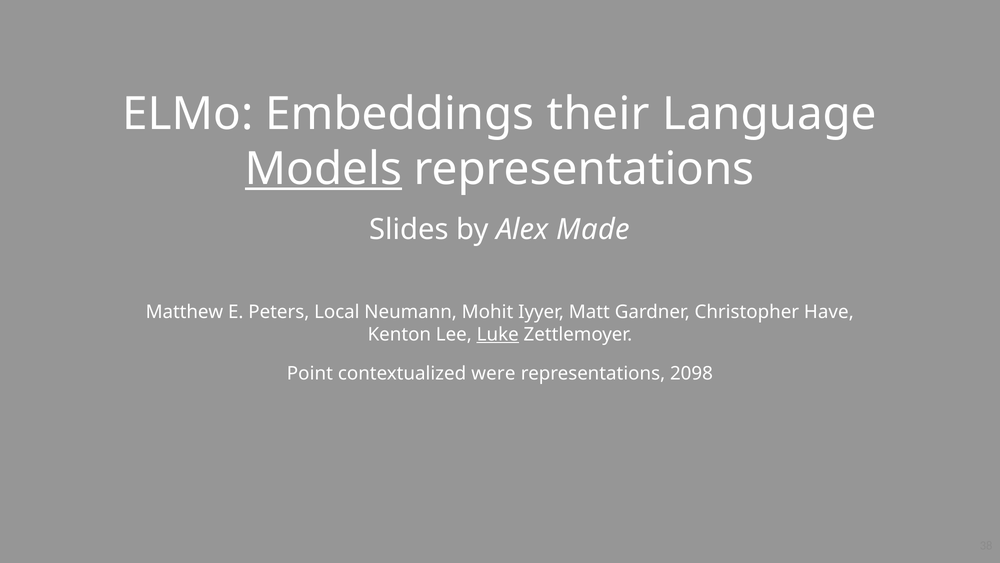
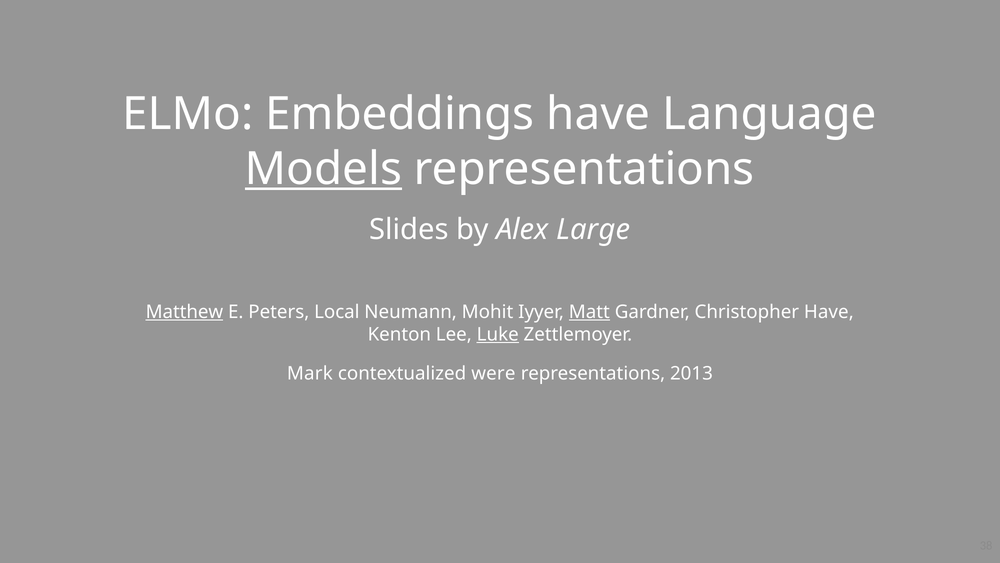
Embeddings their: their -> have (598, 114)
Made: Made -> Large (593, 229)
Matthew underline: none -> present (184, 312)
Matt underline: none -> present (589, 312)
Point: Point -> Mark (310, 373)
2098: 2098 -> 2013 (691, 373)
